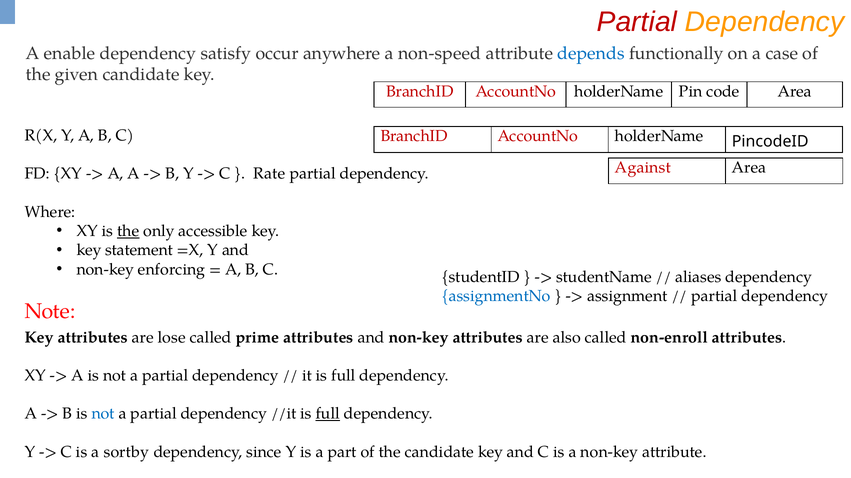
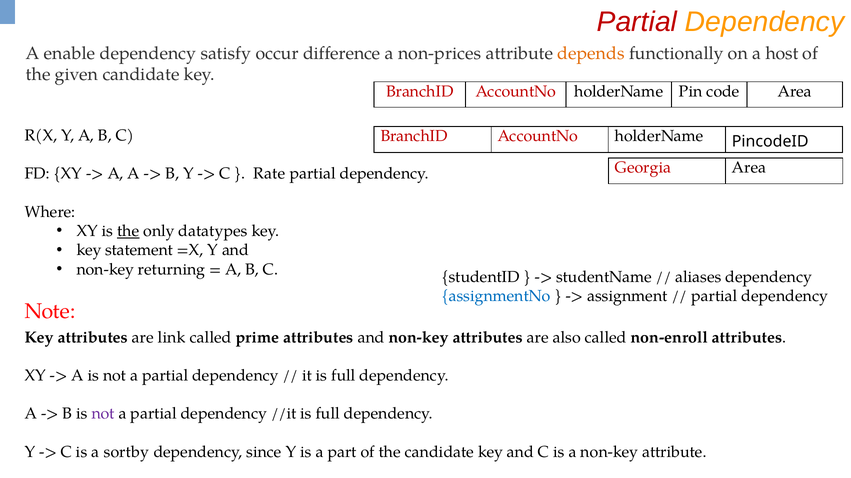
anywhere: anywhere -> difference (342, 53)
non-speed: non-speed -> non-prices (440, 53)
depends colour: blue -> orange (591, 53)
case: case -> host (782, 53)
Against: Against -> Georgia (643, 168)
accessible: accessible -> datatypes (213, 231)
enforcing: enforcing -> returning (172, 270)
lose: lose -> link (172, 338)
not colour: blue -> purple (103, 414)
full underline: present -> none (328, 414)
